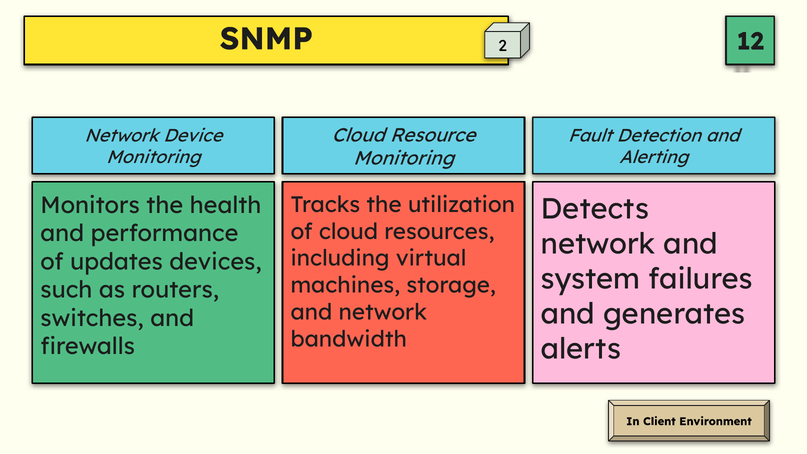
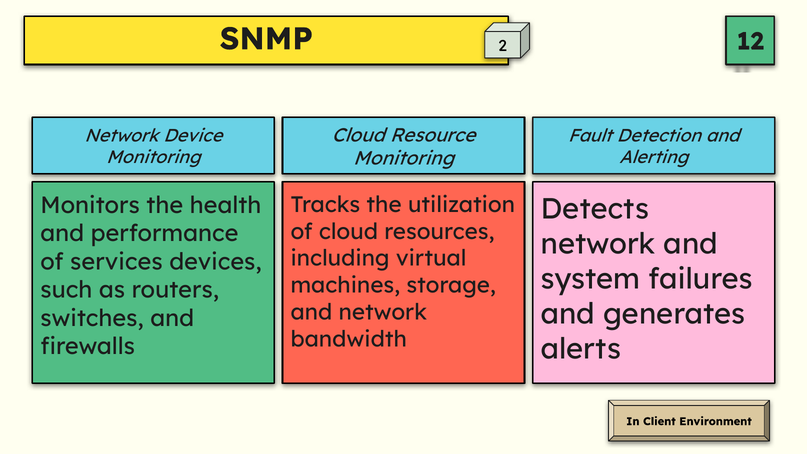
updates: updates -> services (116, 262)
